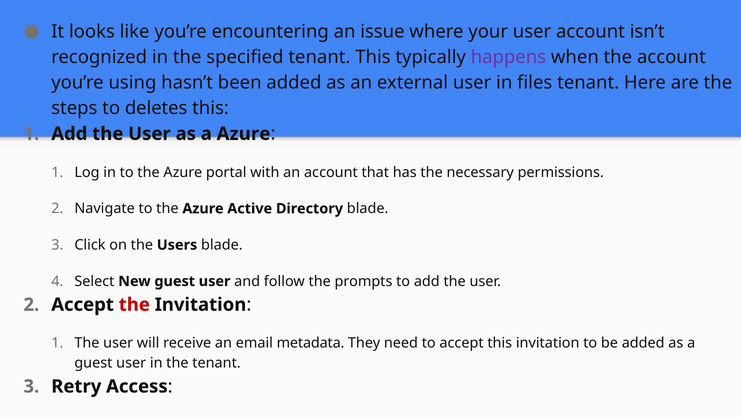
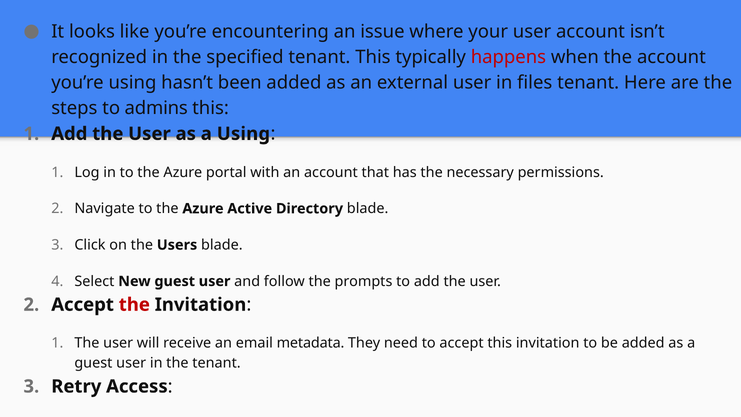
happens colour: purple -> red (508, 57)
deletes: deletes -> admins (156, 108)
a Azure: Azure -> Using (243, 134)
